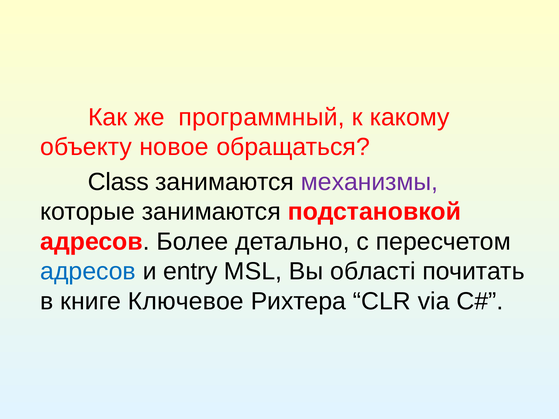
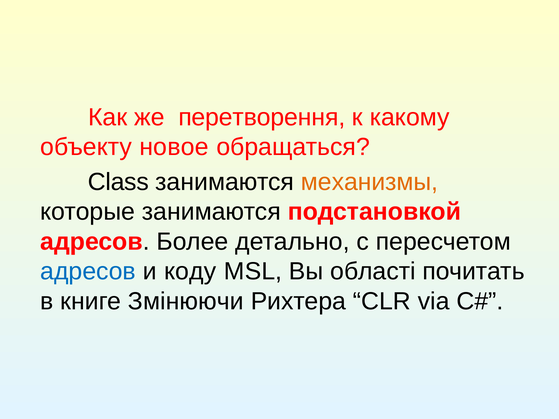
программный: программный -> перетворення (262, 117)
механизмы colour: purple -> orange (370, 182)
entry: entry -> коду (190, 271)
Ключевое: Ключевое -> Змінюючи (186, 301)
